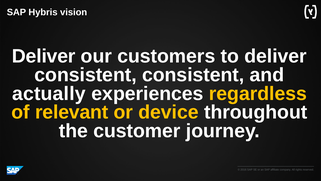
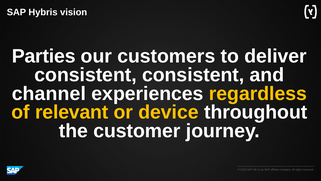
Deliver: Deliver -> Parties (44, 56)
actually: actually -> channel (49, 93)
